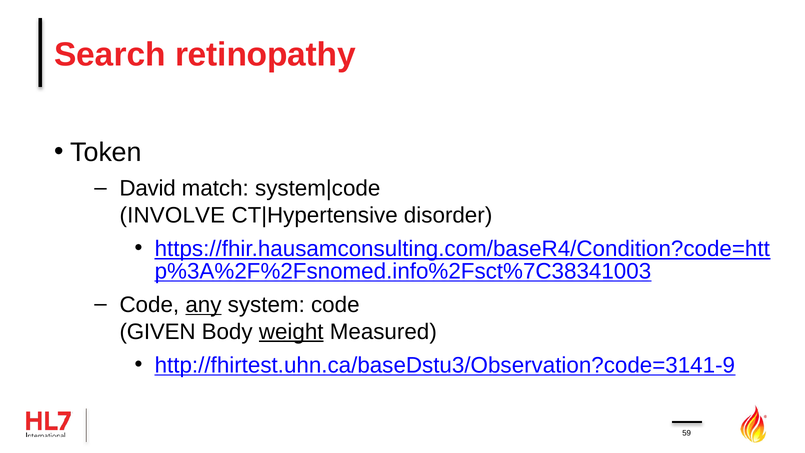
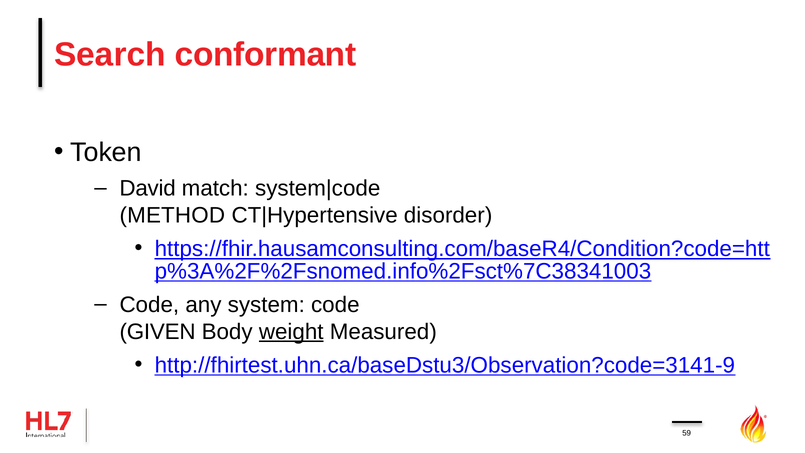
retinopathy: retinopathy -> conformant (266, 55)
INVOLVE: INVOLVE -> METHOD (172, 215)
any underline: present -> none (203, 305)
